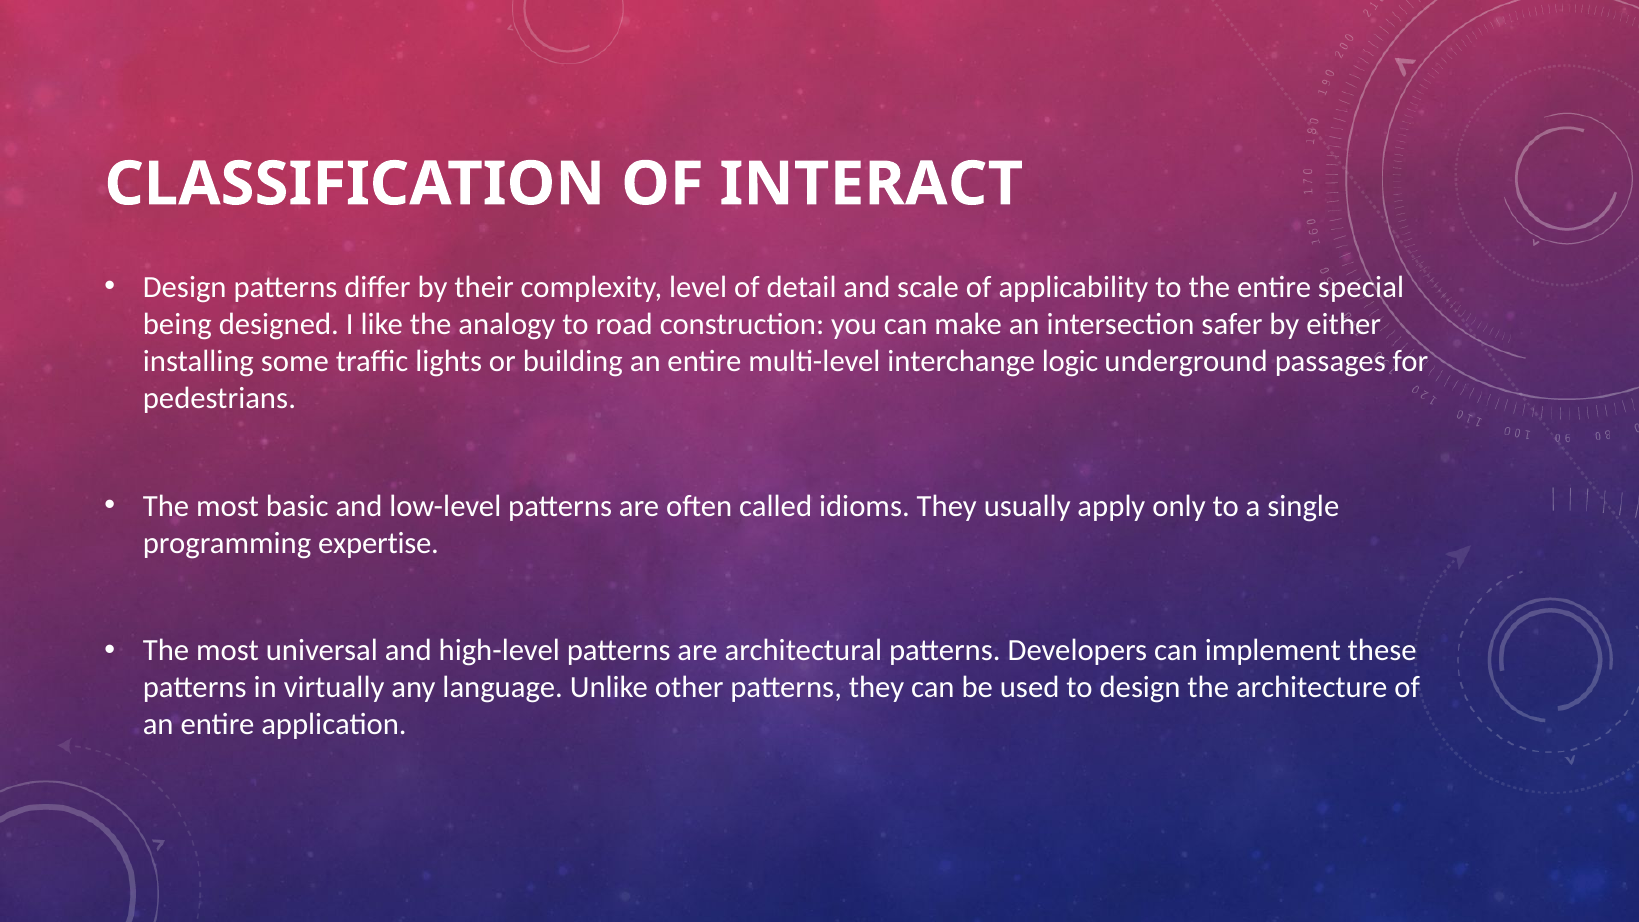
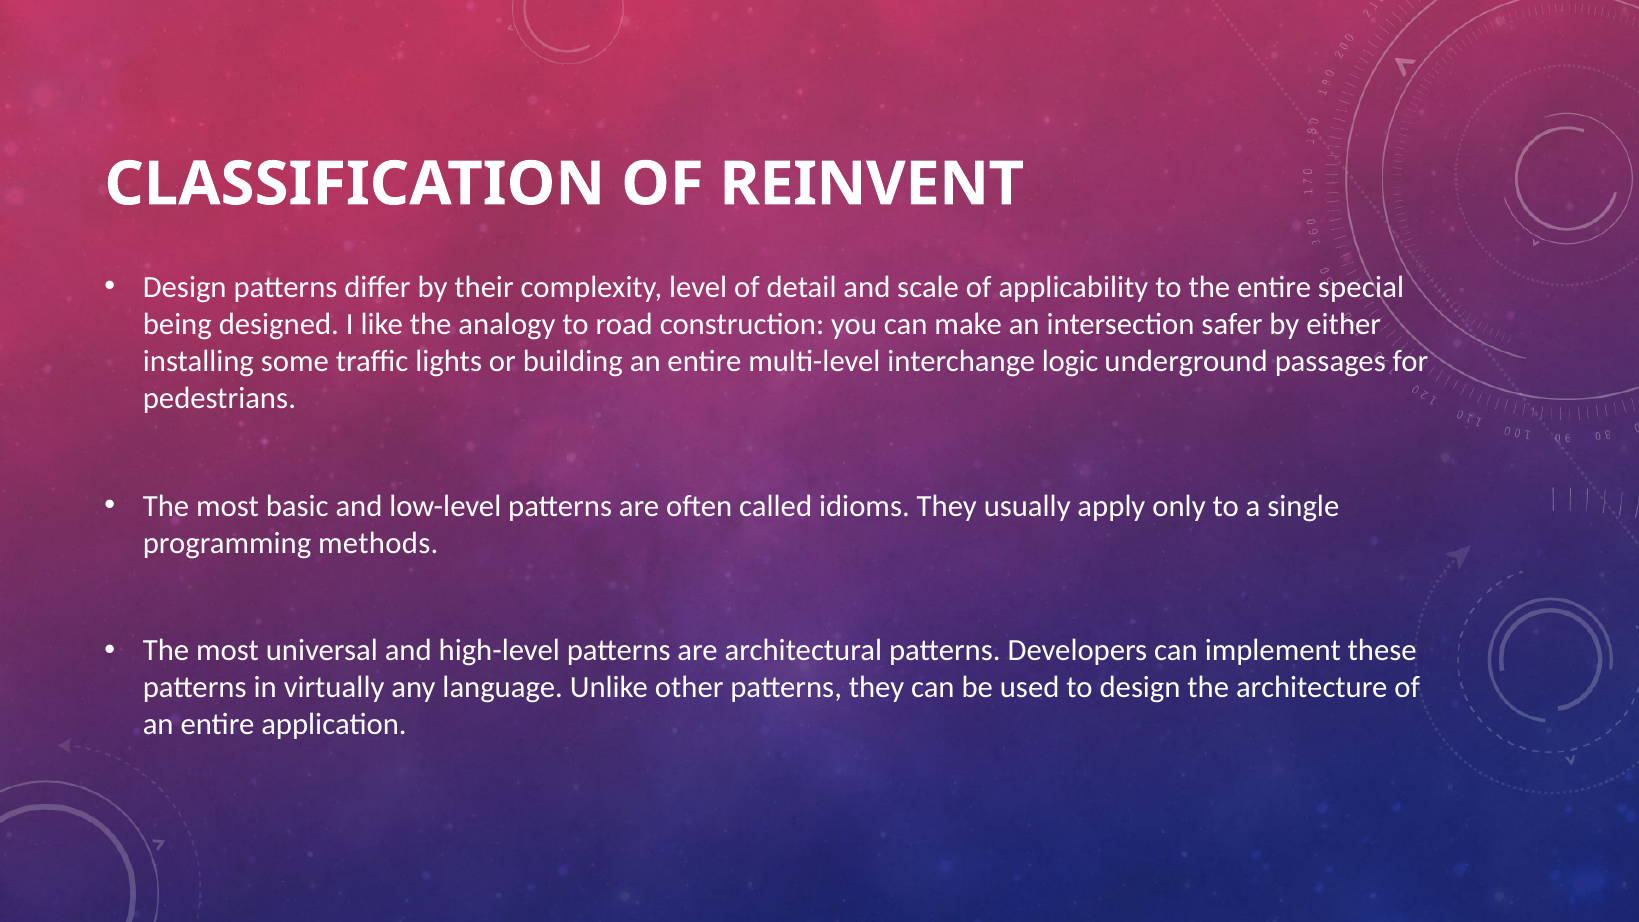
INTERACT: INTERACT -> REINVENT (872, 184)
expertise: expertise -> methods (378, 543)
